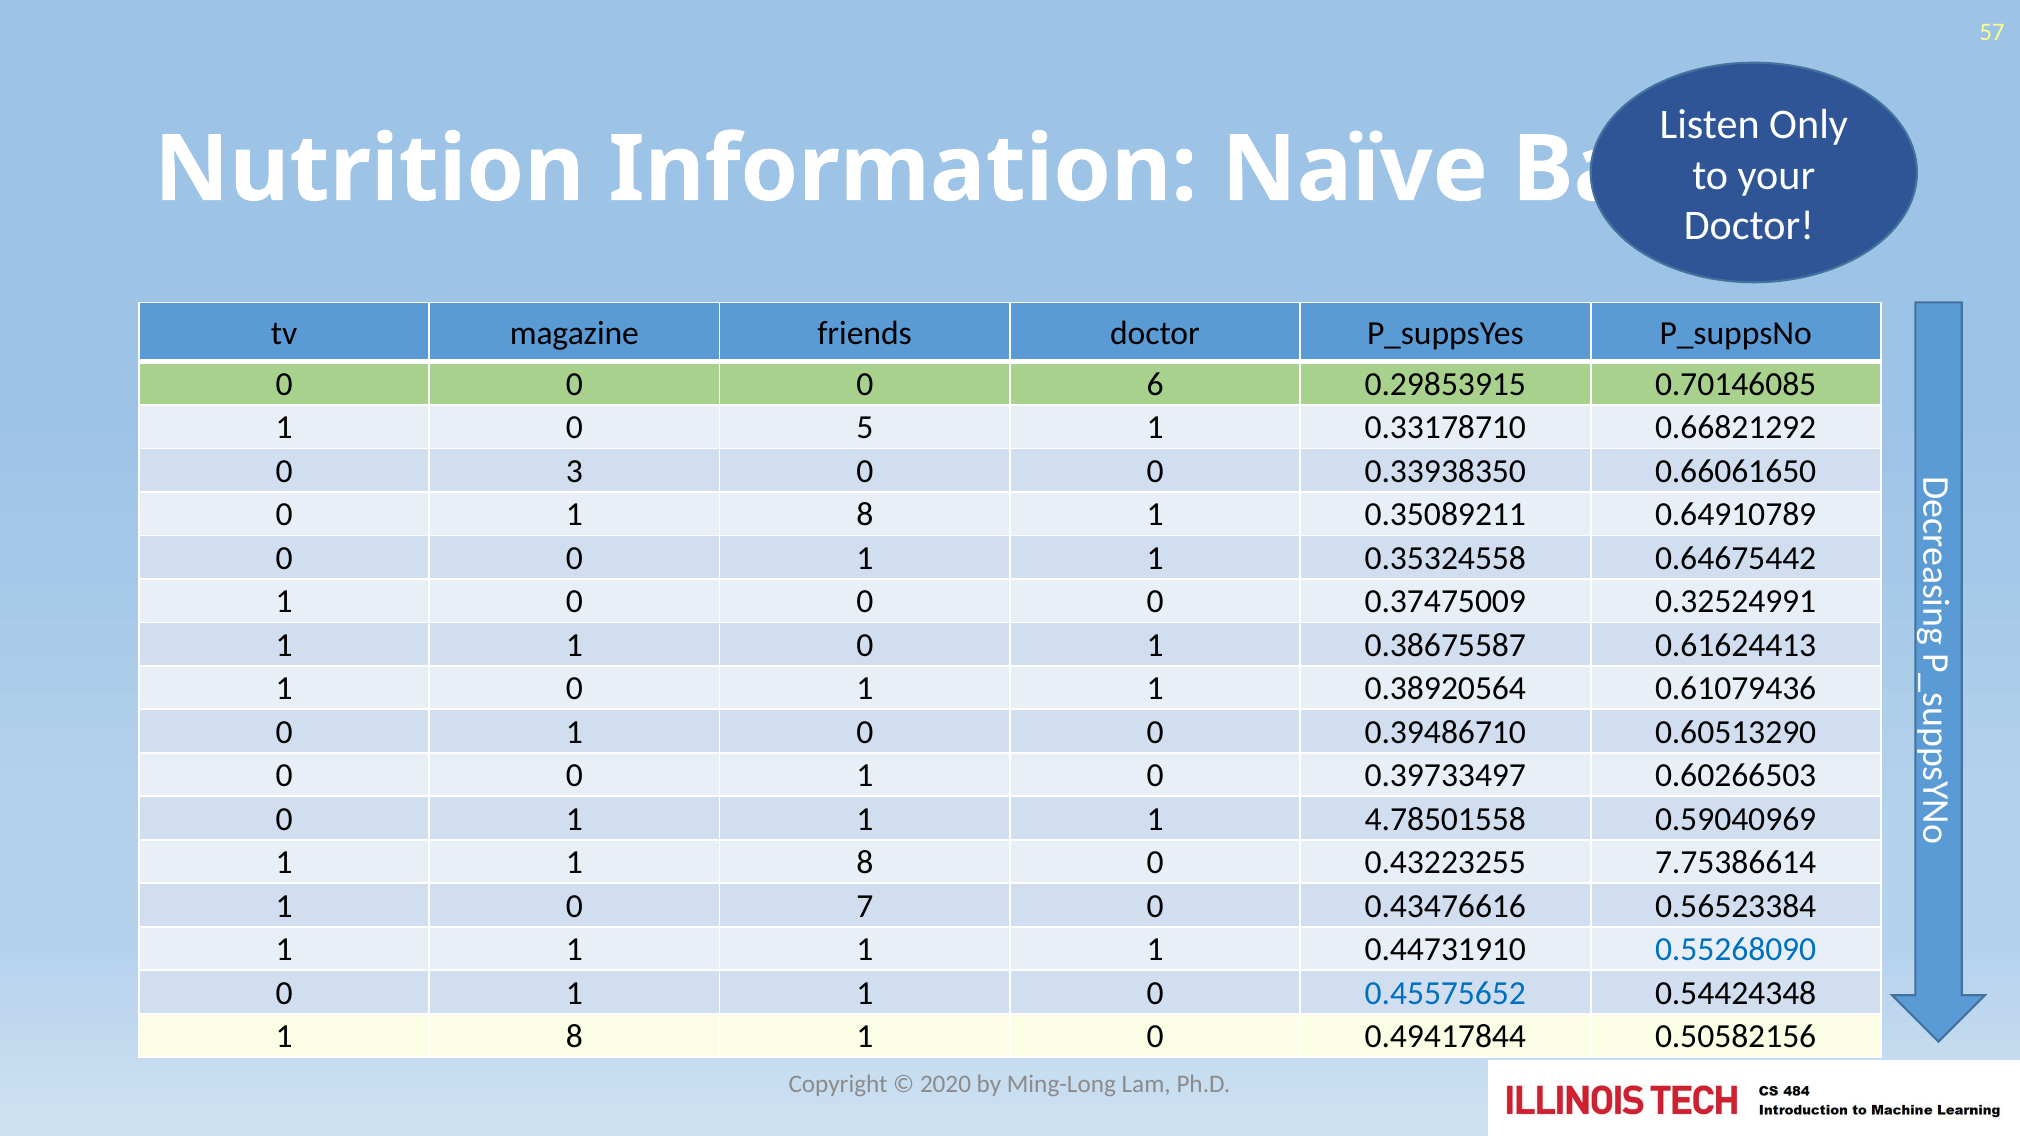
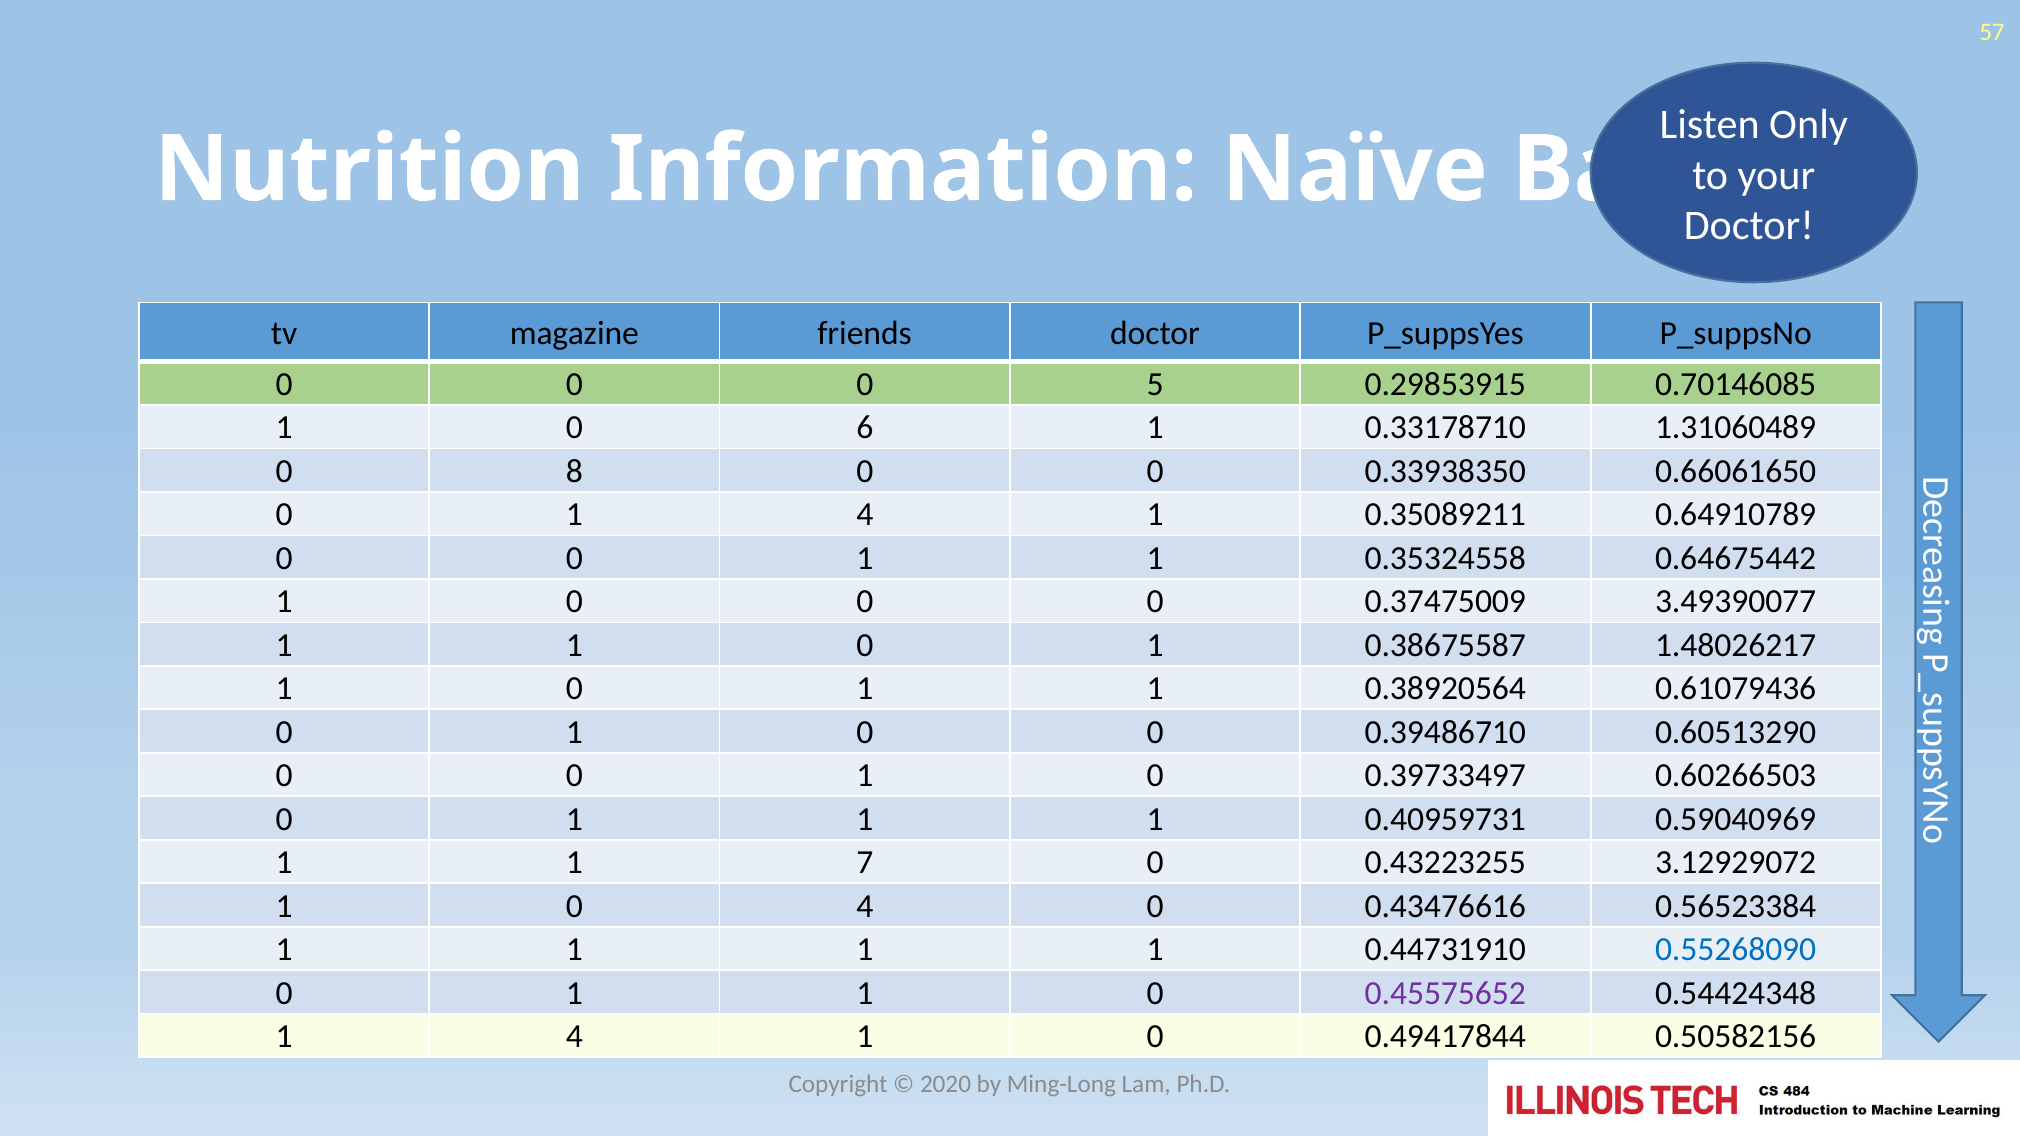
6: 6 -> 5 (1155, 384)
5: 5 -> 6 (865, 428)
0.66821292: 0.66821292 -> 1.31060489 (1736, 428)
3: 3 -> 8 (574, 471)
0 1 8: 8 -> 4 (865, 515)
0.32524991: 0.32524991 -> 3.49390077 (1736, 602)
0.61624413: 0.61624413 -> 1.48026217 (1736, 645)
4.78501558: 4.78501558 -> 0.40959731 (1445, 819)
1 1 8: 8 -> 7 (865, 863)
7.75386614: 7.75386614 -> 3.12929072 (1736, 863)
0 7: 7 -> 4 (865, 906)
0.45575652 colour: blue -> purple (1445, 993)
8: 8 -> 4 (574, 1037)
